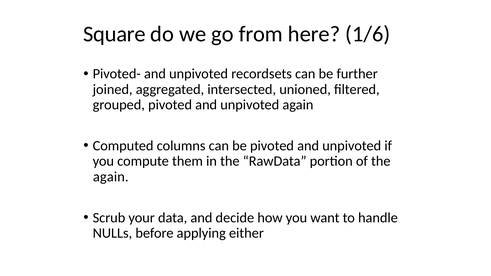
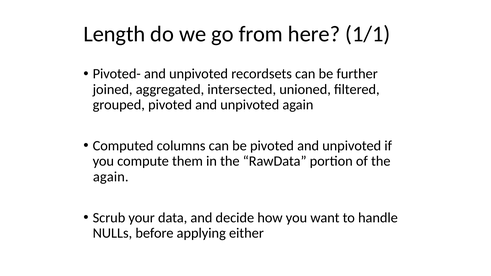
Square: Square -> Length (114, 34)
1/6: 1/6 -> 1/1 (368, 34)
